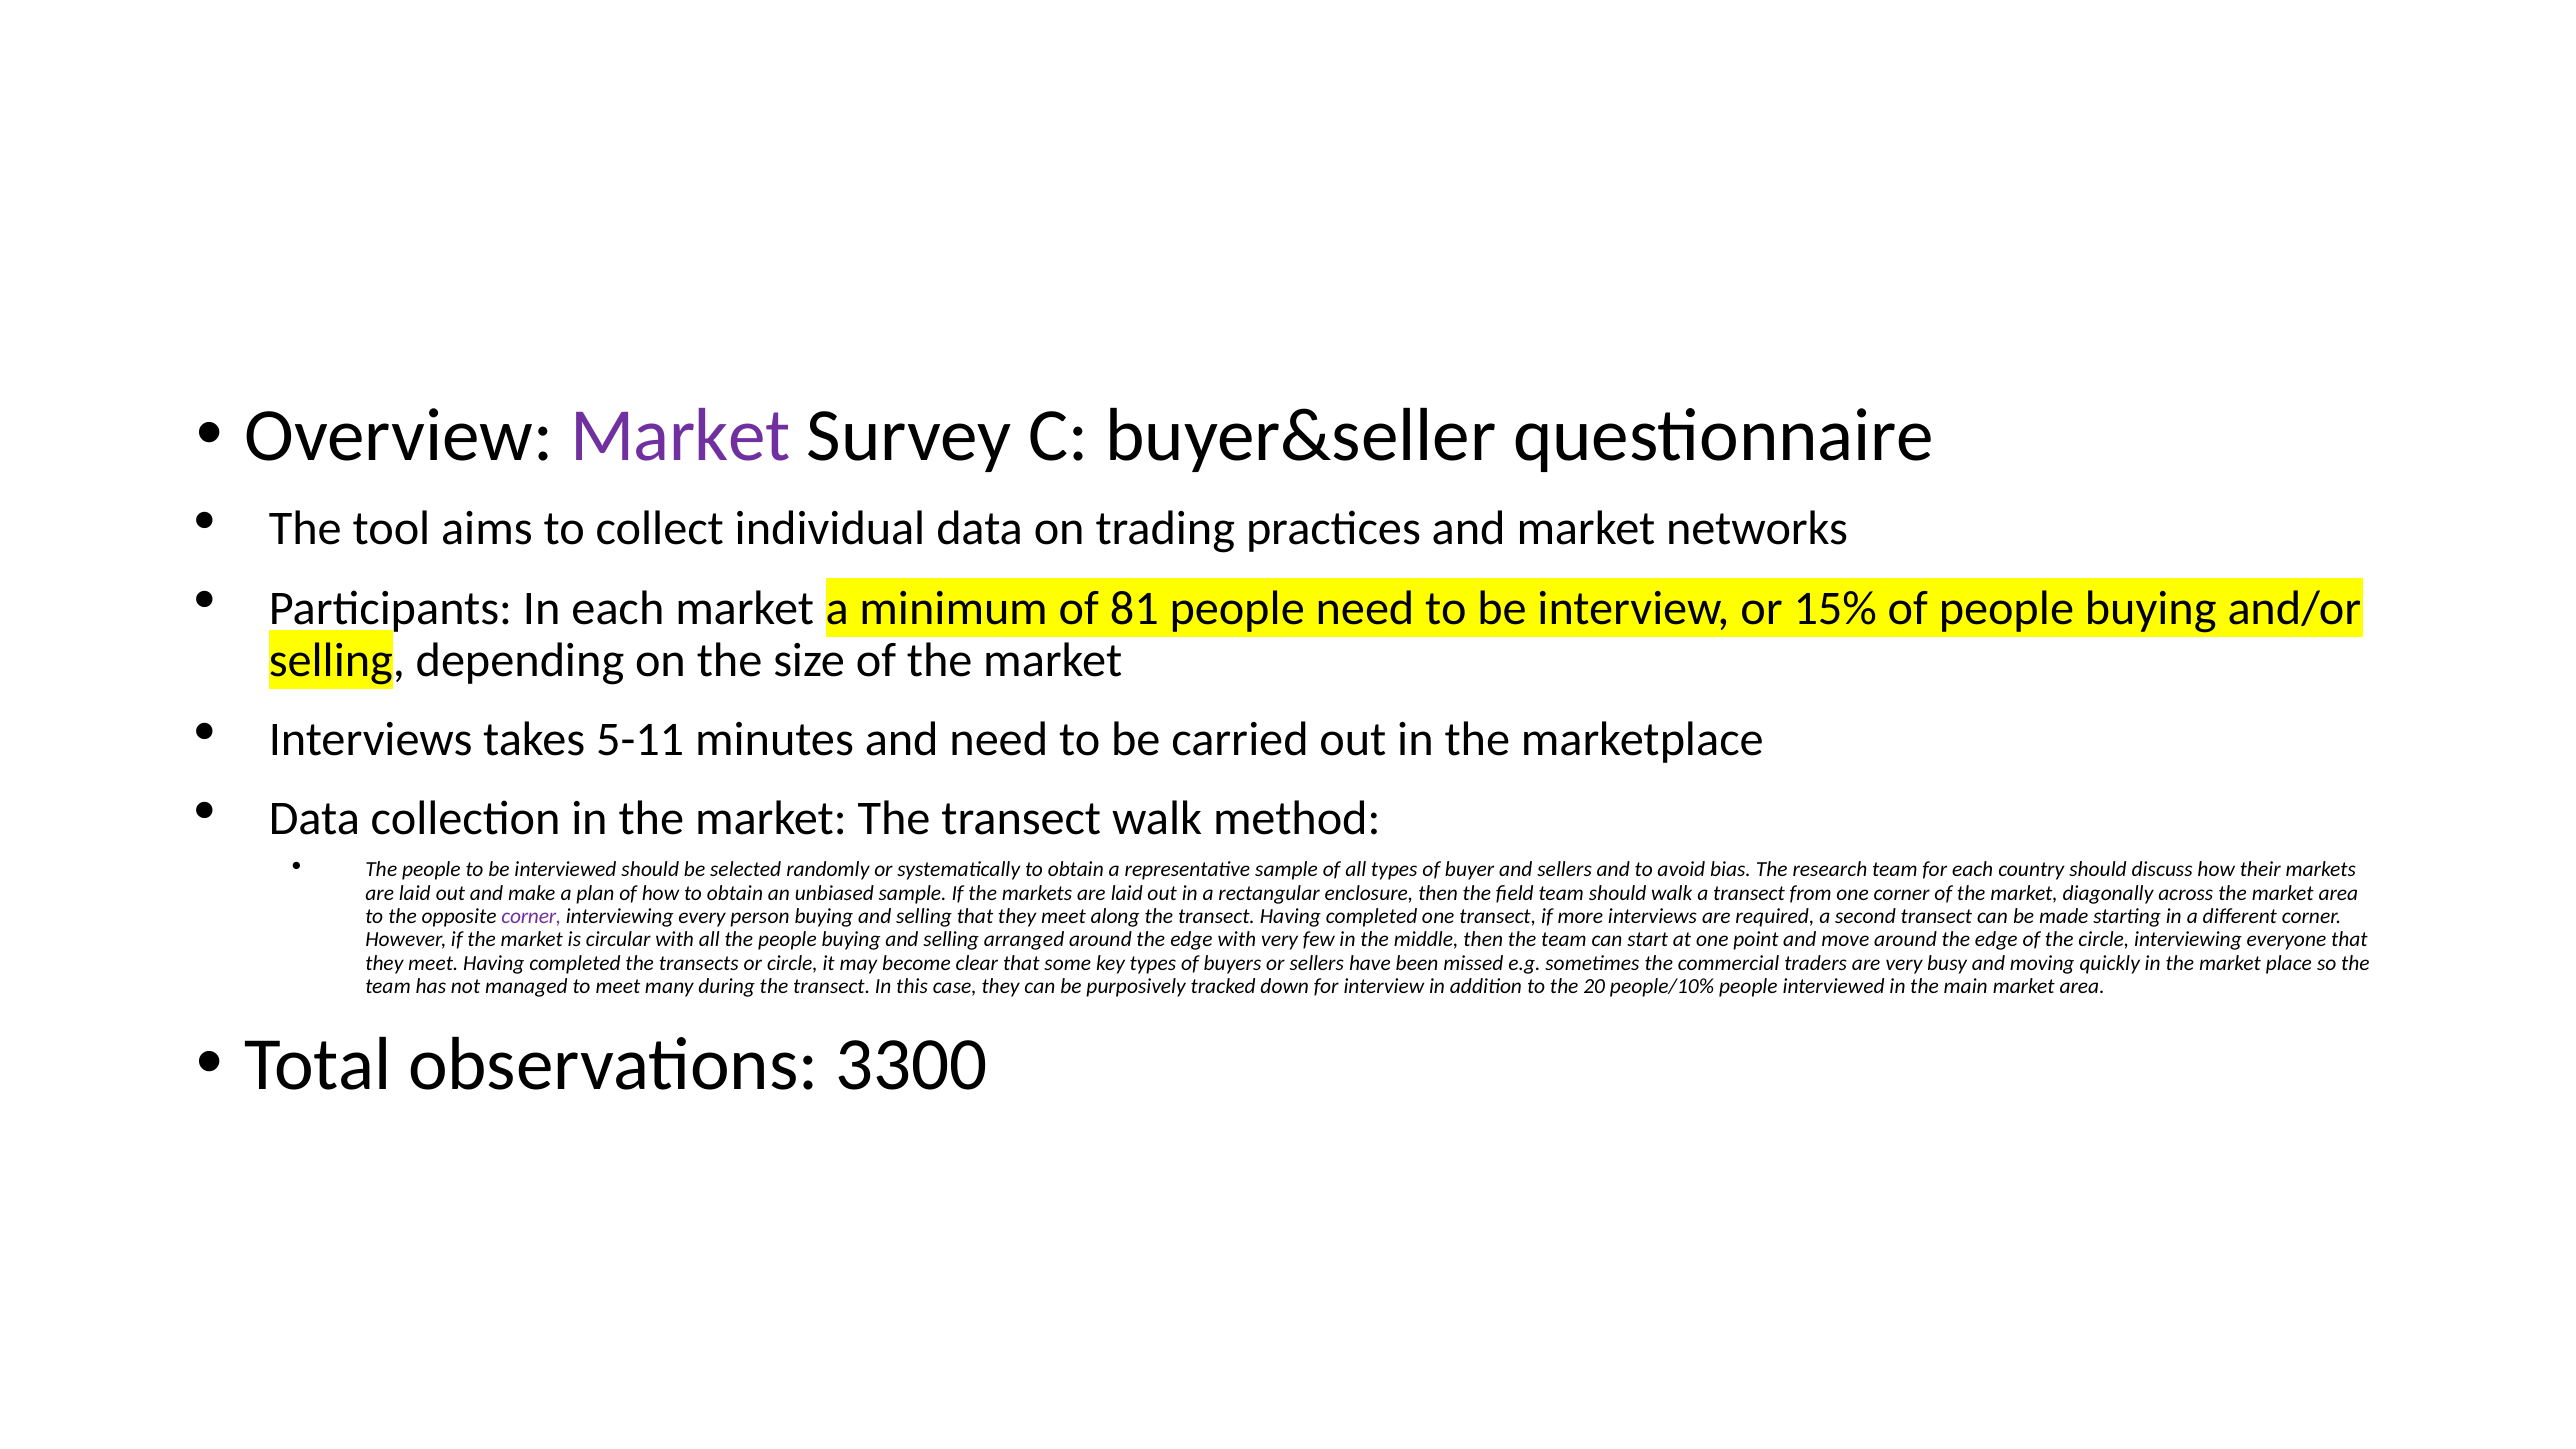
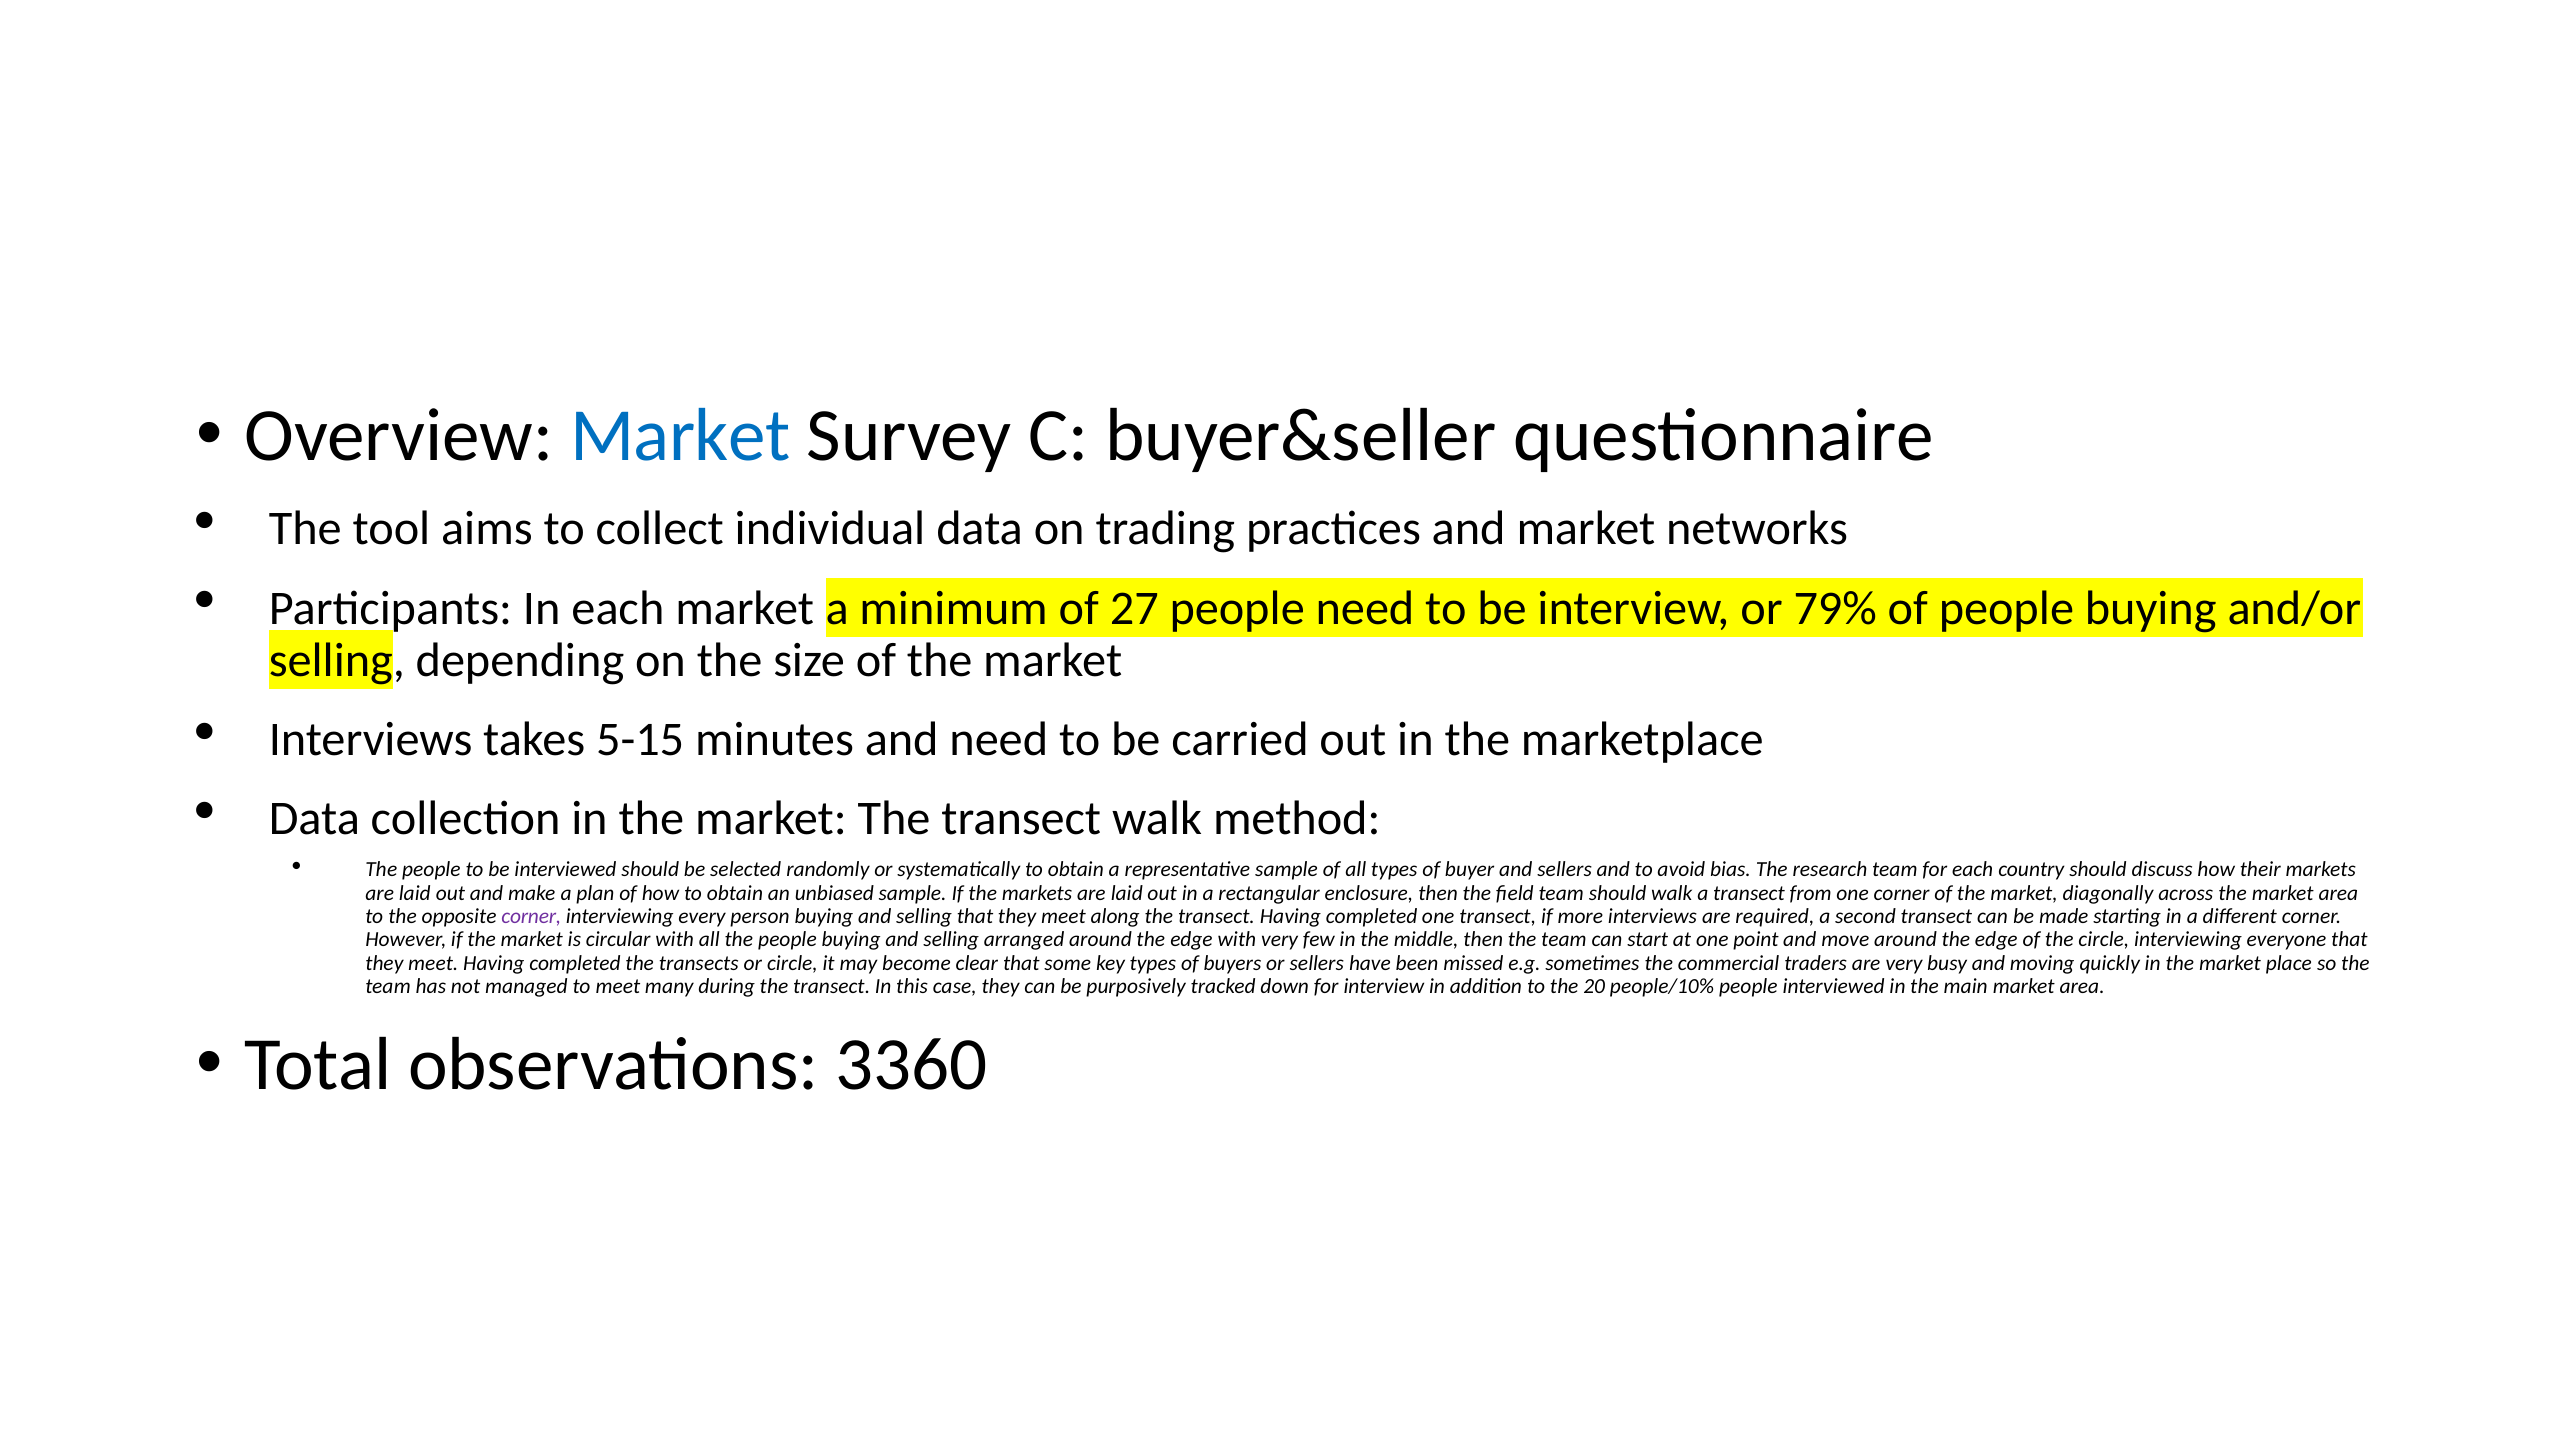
Market colour: purple -> blue (680, 435)
81: 81 -> 27 (1134, 608)
15%: 15% -> 79% (1835, 608)
5-11: 5-11 -> 5-15 (640, 739)
3300: 3300 -> 3360 (911, 1065)
